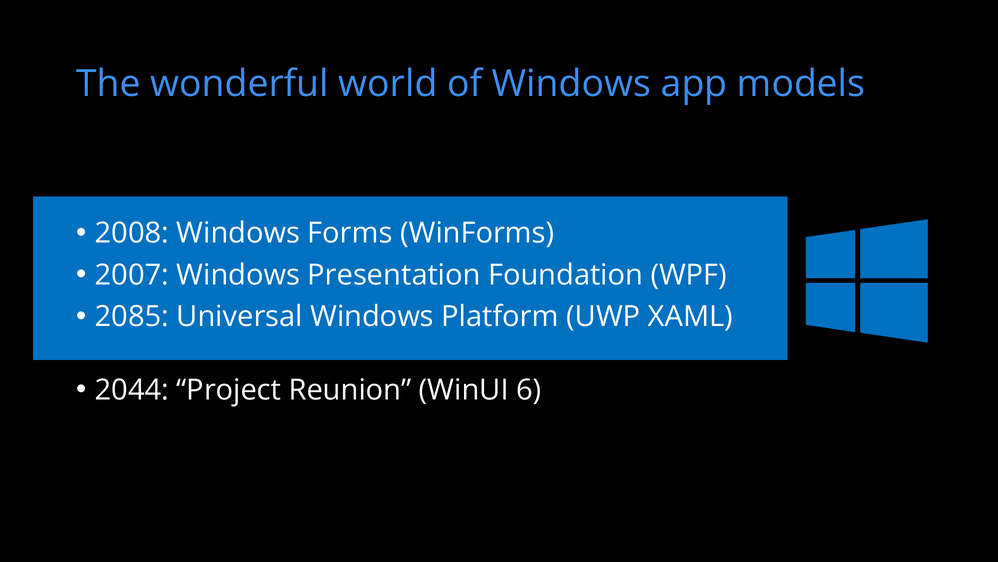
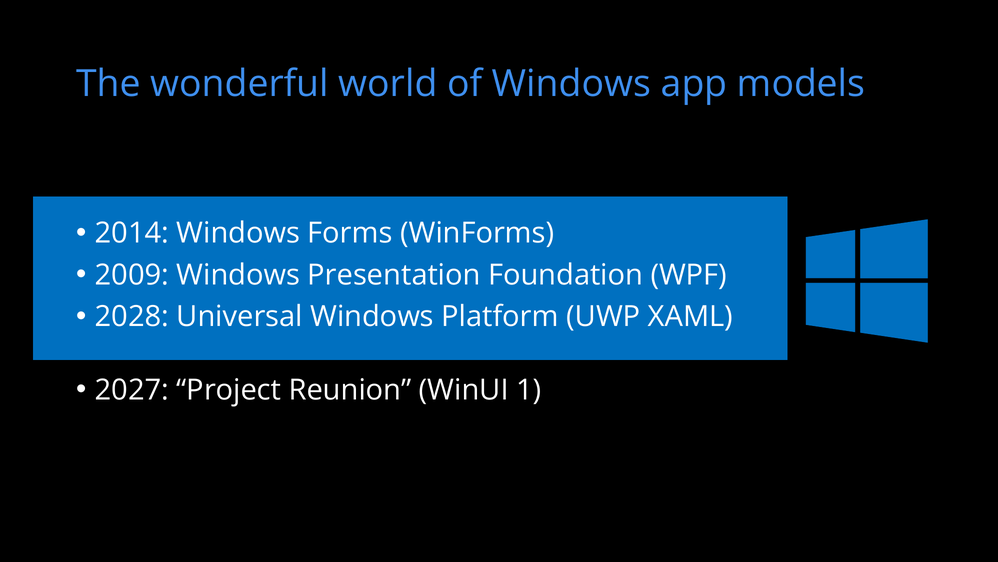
2008: 2008 -> 2014 (132, 233)
2007: 2007 -> 2009 (132, 275)
2085: 2085 -> 2028 (132, 316)
2044: 2044 -> 2027 (132, 390)
6: 6 -> 1 (529, 390)
